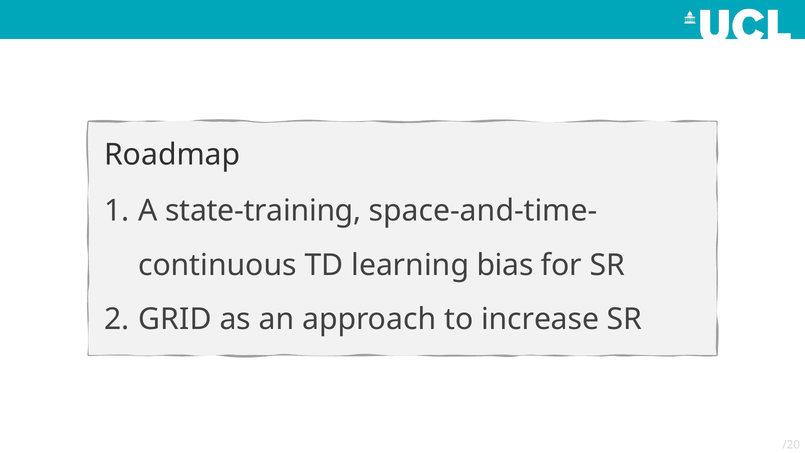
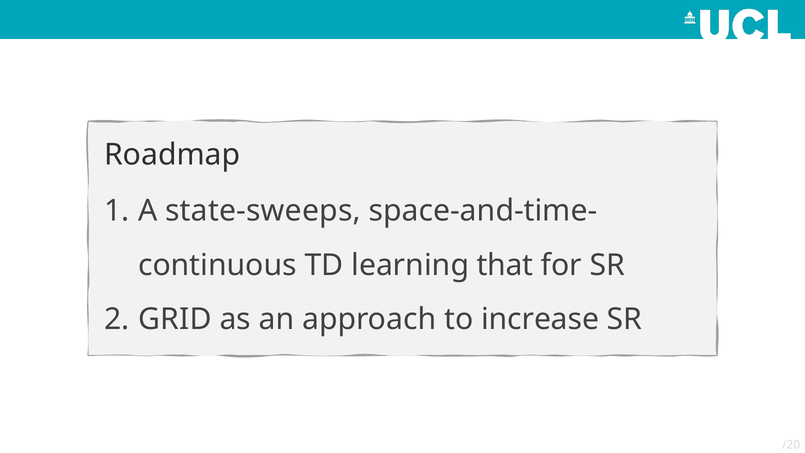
state-training: state-training -> state-sweeps (263, 211)
bias: bias -> that (505, 265)
